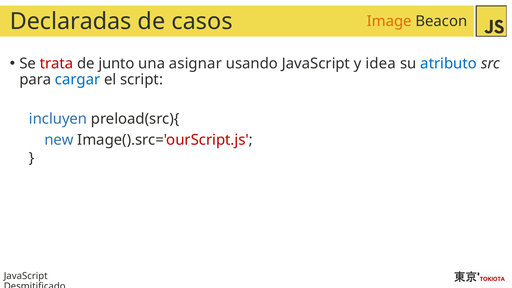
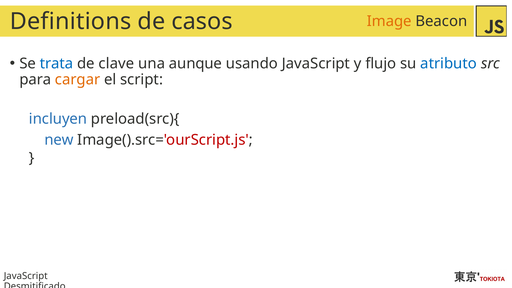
Declaradas: Declaradas -> Definitions (71, 21)
trata colour: red -> blue (57, 63)
junto: junto -> clave (116, 63)
asignar: asignar -> aunque (196, 63)
idea: idea -> flujo (381, 63)
cargar colour: blue -> orange (78, 80)
